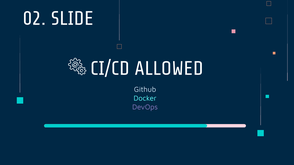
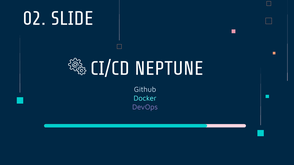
ALLOWED: ALLOWED -> NEPTUNE (169, 69)
